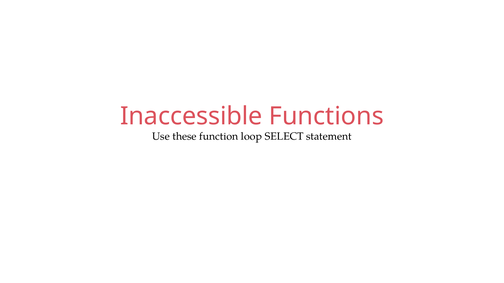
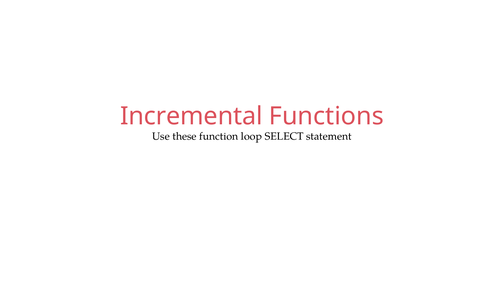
Inaccessible: Inaccessible -> Incremental (191, 116)
